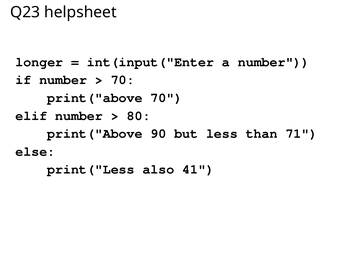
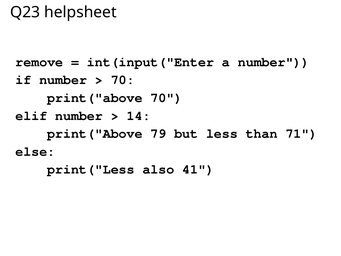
longer: longer -> remove (39, 62)
80: 80 -> 14 (139, 116)
90: 90 -> 79 (158, 133)
